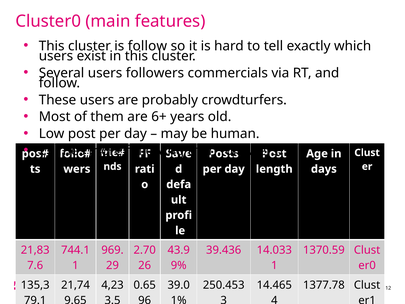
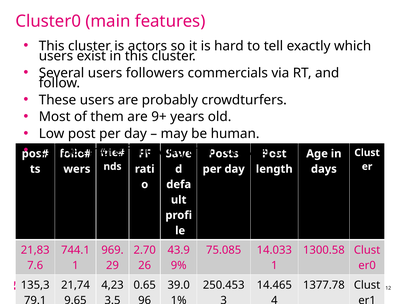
is follow: follow -> actors (147, 46)
6+: 6+ -> 9+ (159, 117)
39.436: 39.436 -> 75.085 (224, 250)
1370.59: 1370.59 -> 1300.58 (324, 250)
